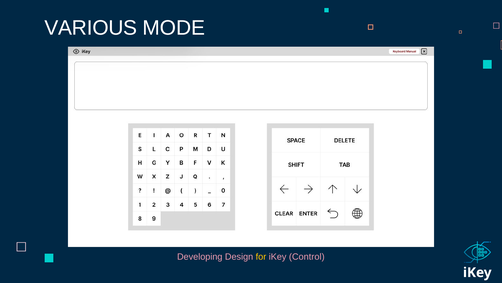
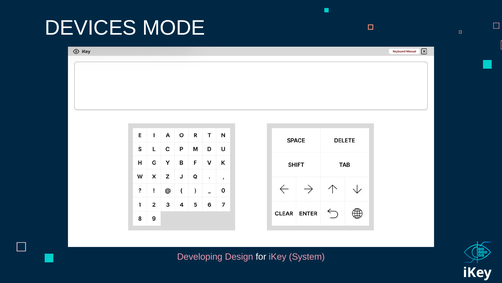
VARIOUS: VARIOUS -> DEVICES (91, 28)
for colour: yellow -> white (261, 256)
Control: Control -> System (307, 256)
